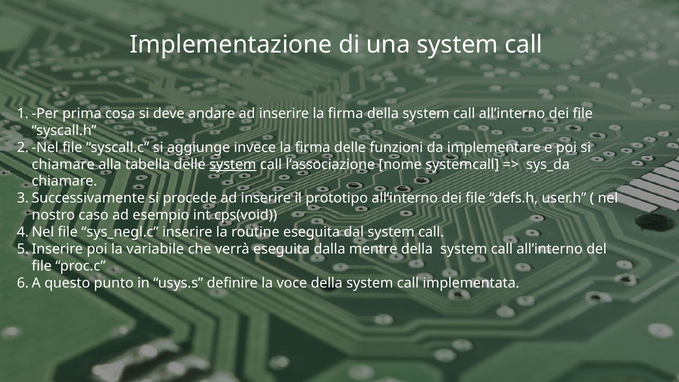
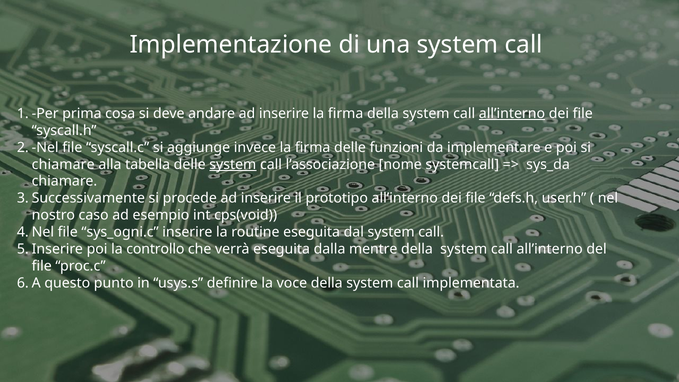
all’interno underline: none -> present (512, 114)
sys_negl.c: sys_negl.c -> sys_ogni.c (120, 232)
variabile: variabile -> controllo (155, 249)
